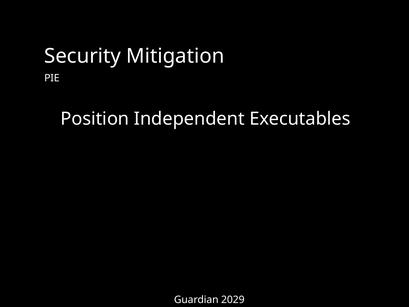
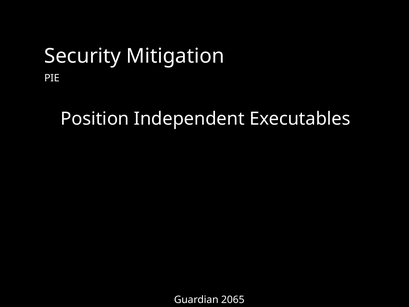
2029: 2029 -> 2065 (233, 299)
